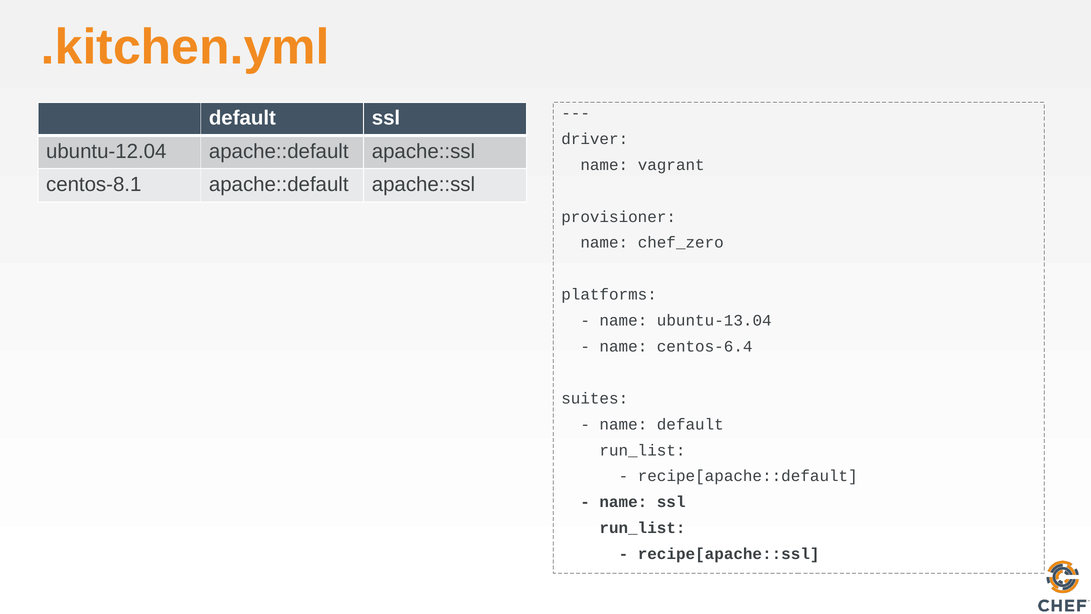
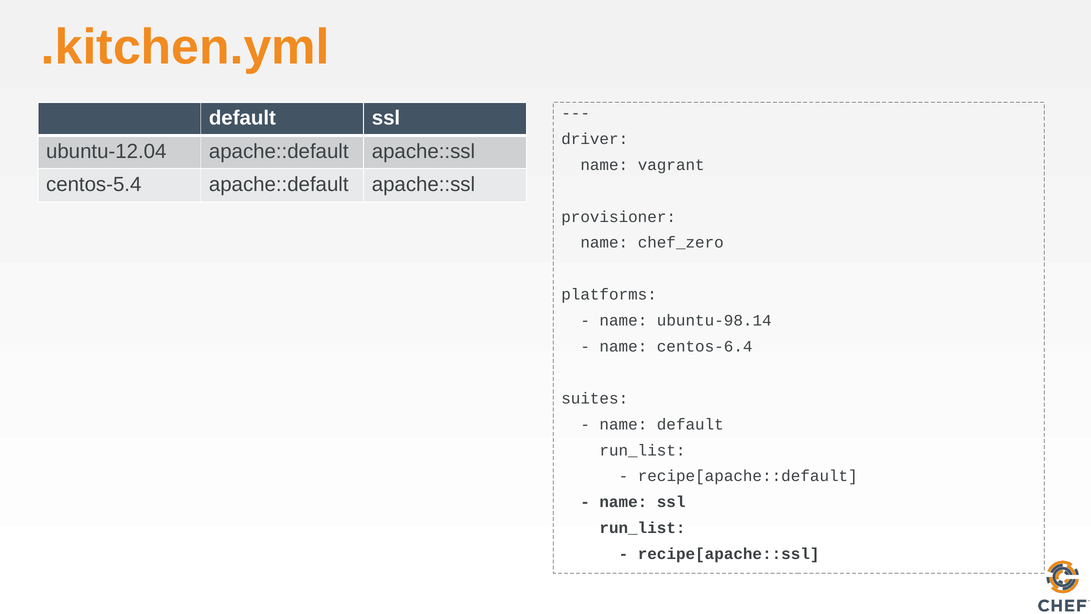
centos-8.1: centos-8.1 -> centos-5.4 (94, 185)
ubuntu-13.04: ubuntu-13.04 -> ubuntu-98.14 (714, 320)
